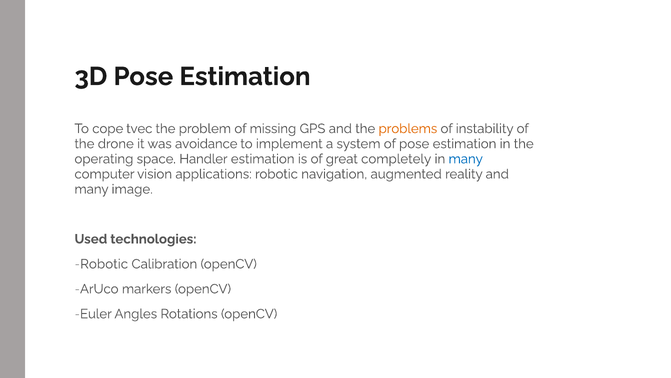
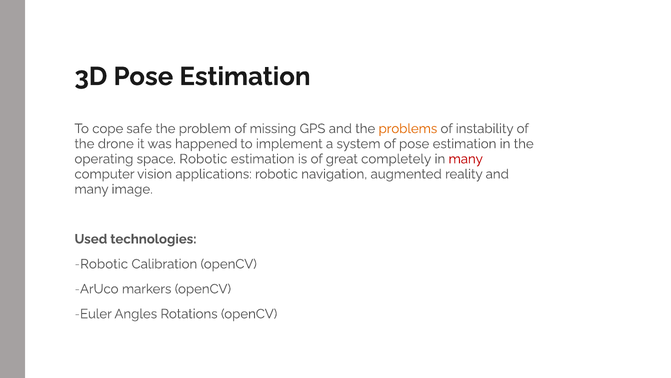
tvec: tvec -> safe (139, 128)
avoidance: avoidance -> happened (206, 144)
space Handler: Handler -> Robotic (203, 159)
many colour: blue -> red (466, 159)
